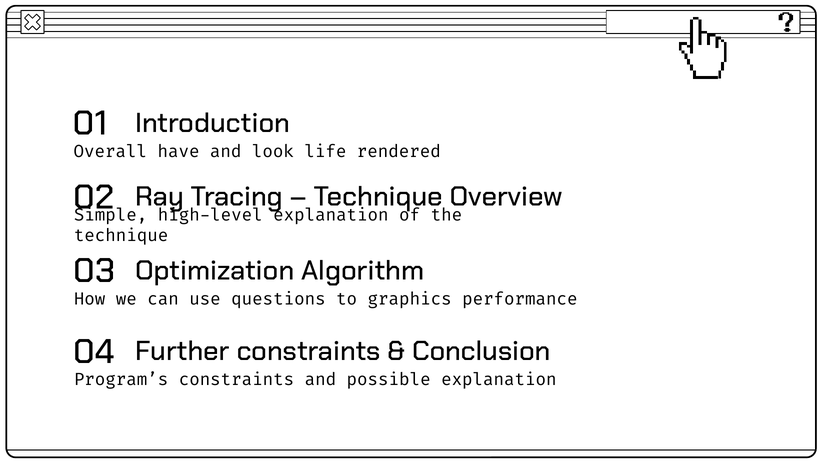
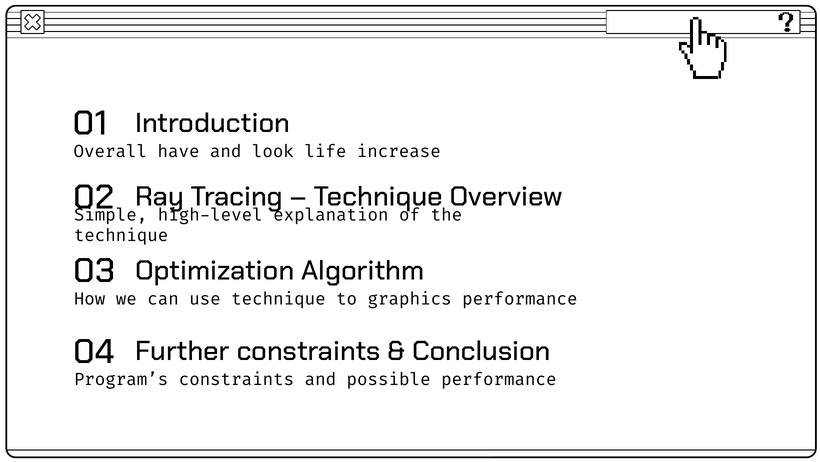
rendered: rendered -> increase (399, 151)
use questions: questions -> technique (278, 299)
possible explanation: explanation -> performance (499, 379)
